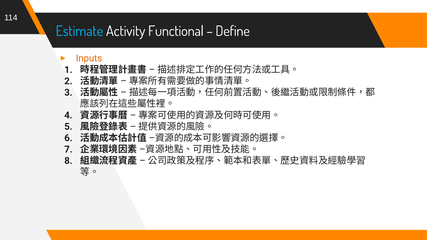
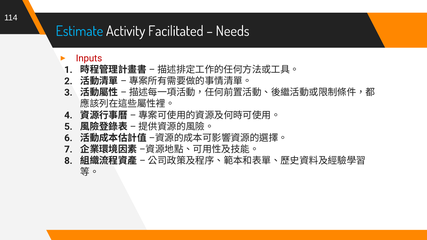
Functional: Functional -> Facilitated (176, 31)
Define: Define -> Needs (233, 31)
Inputs colour: orange -> red (89, 58)
